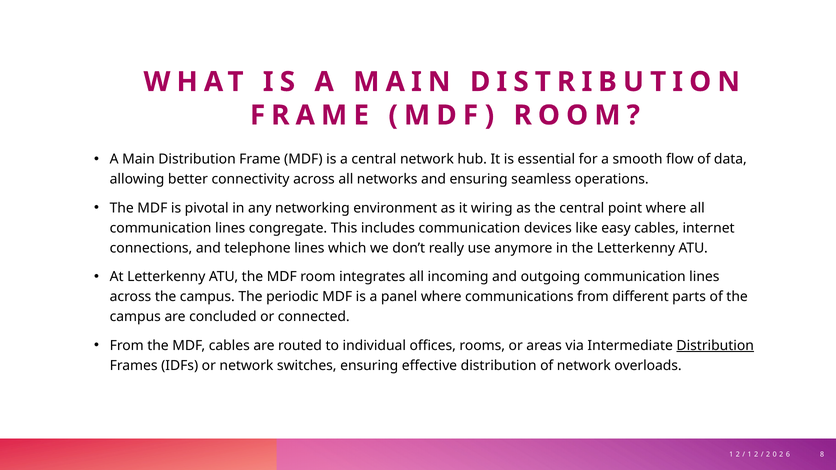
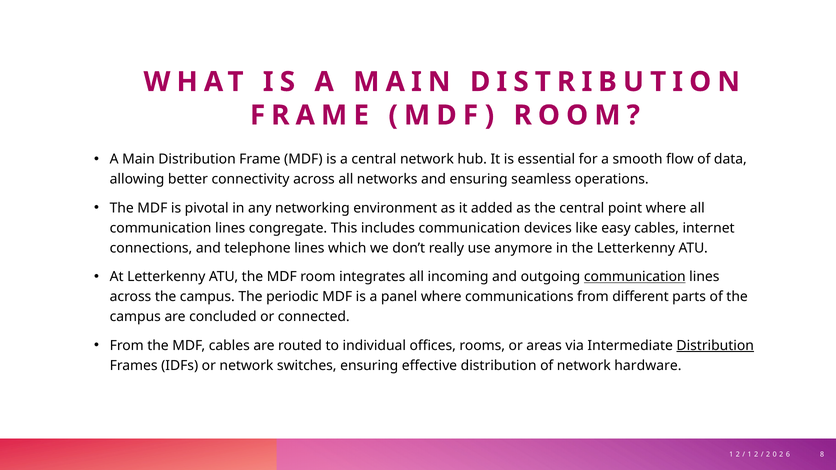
wiring: wiring -> added (492, 208)
communication underline: none -> present (635, 277)
overloads: overloads -> hardware (648, 366)
